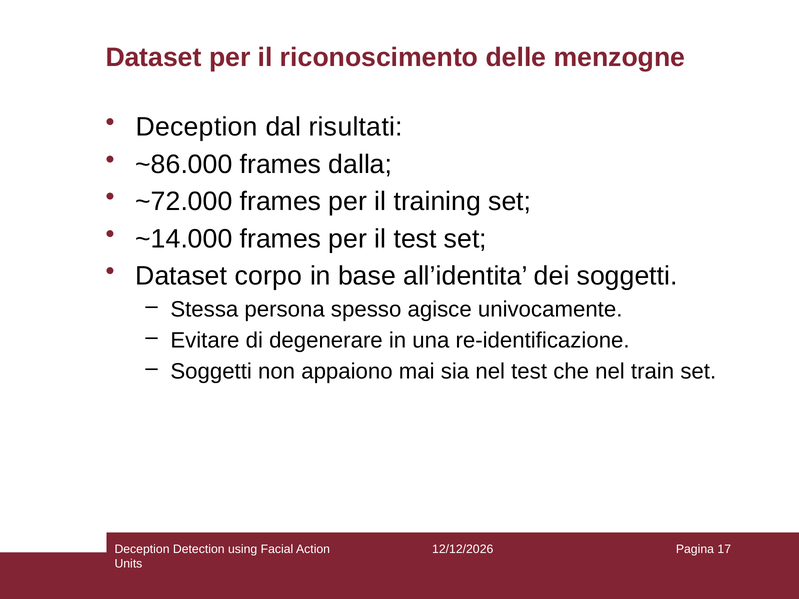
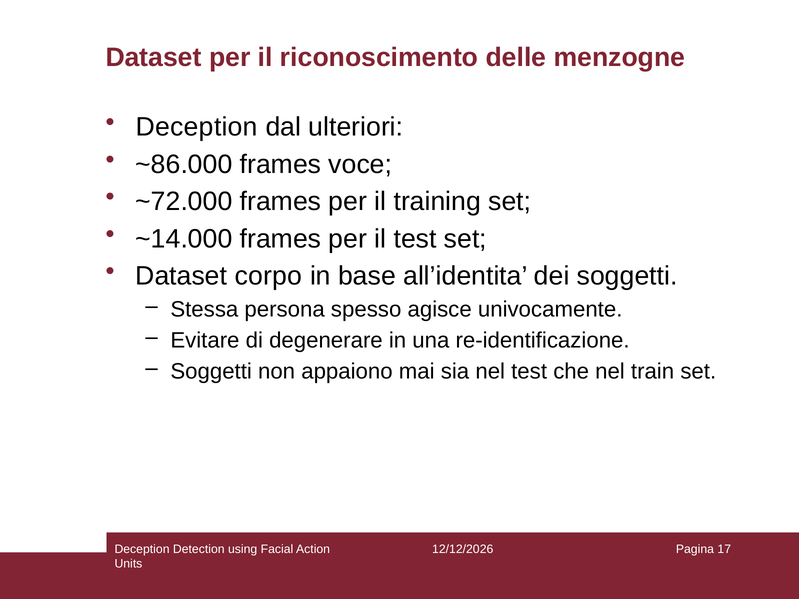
risultati: risultati -> ulteriori (356, 127)
dalla: dalla -> voce (360, 164)
